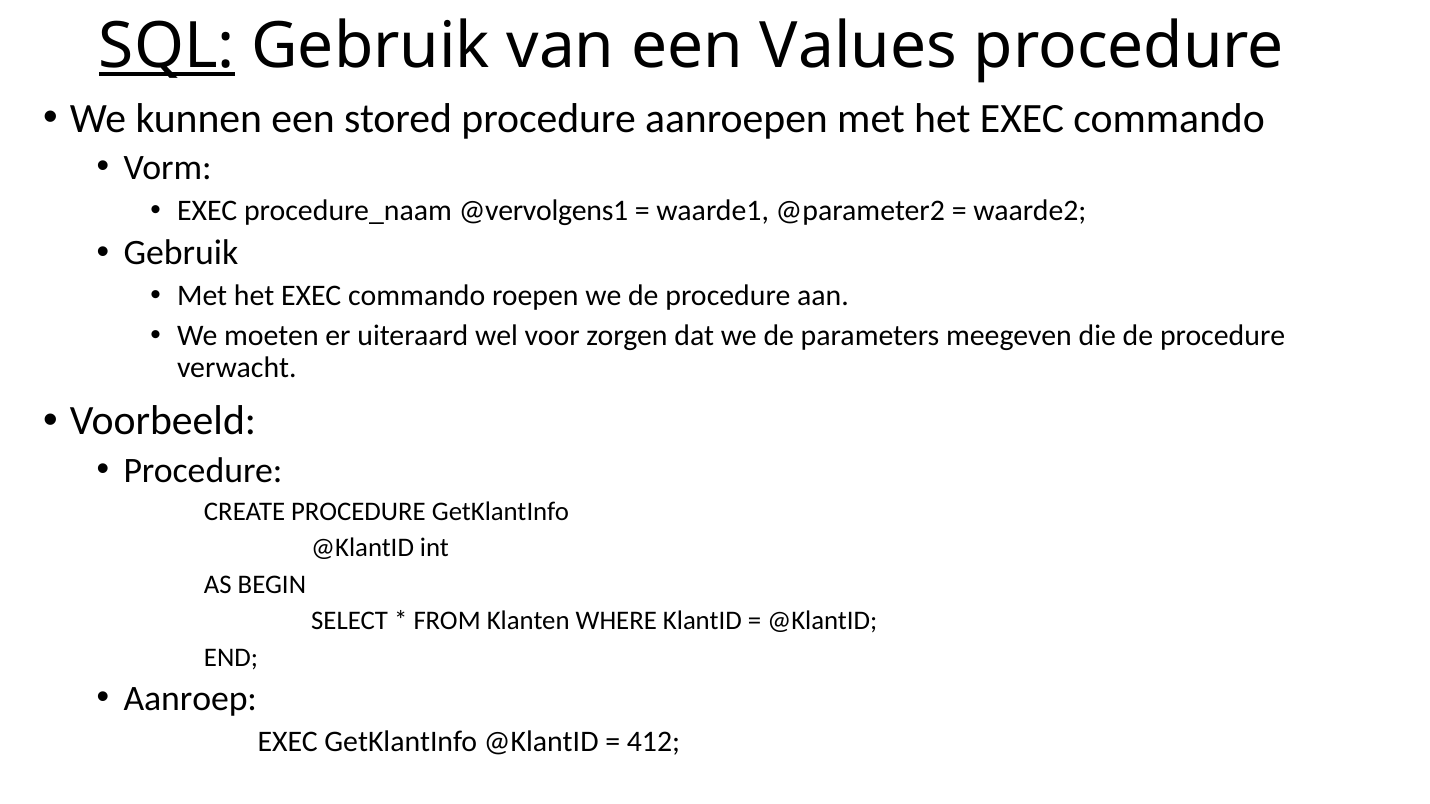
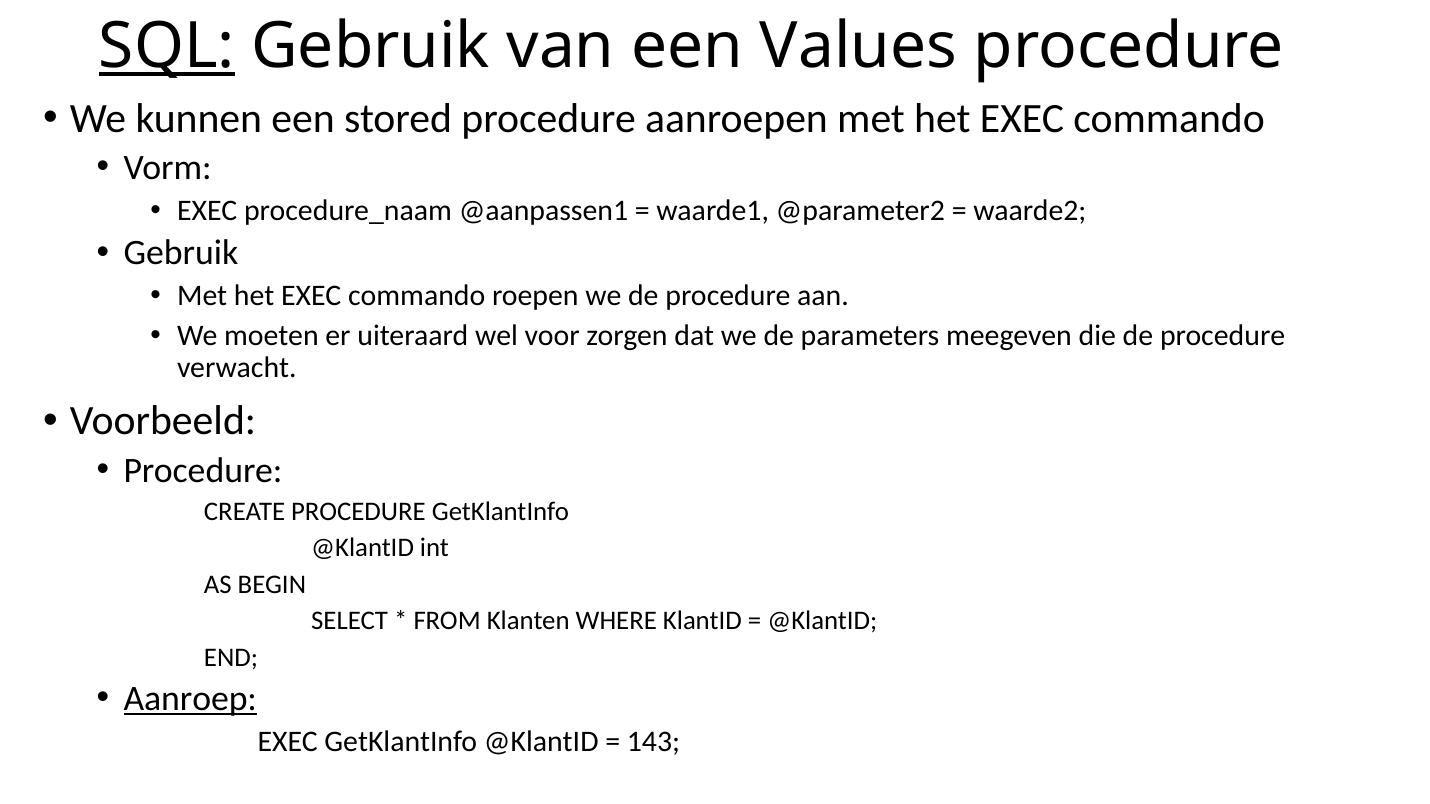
@vervolgens1: @vervolgens1 -> @aanpassen1 (543, 210)
Aanroep underline: none -> present (190, 699)
412: 412 -> 143 (654, 742)
